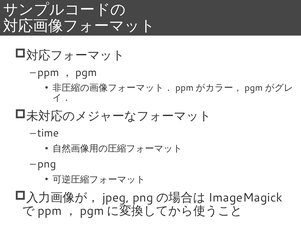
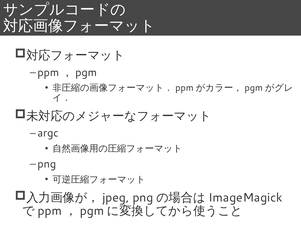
time: time -> argc (48, 133)
